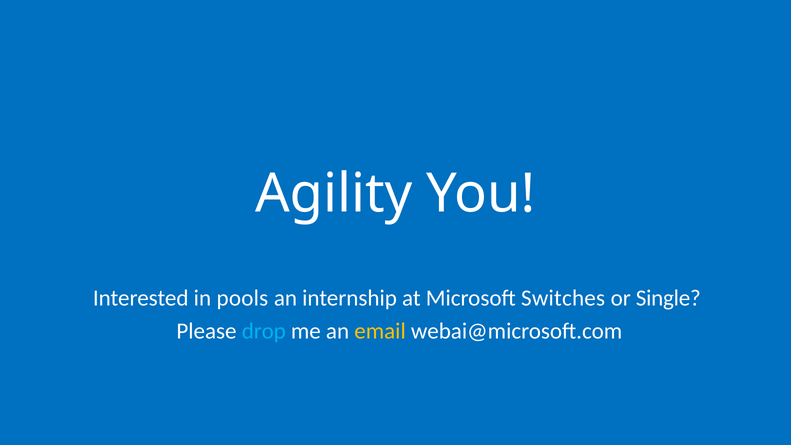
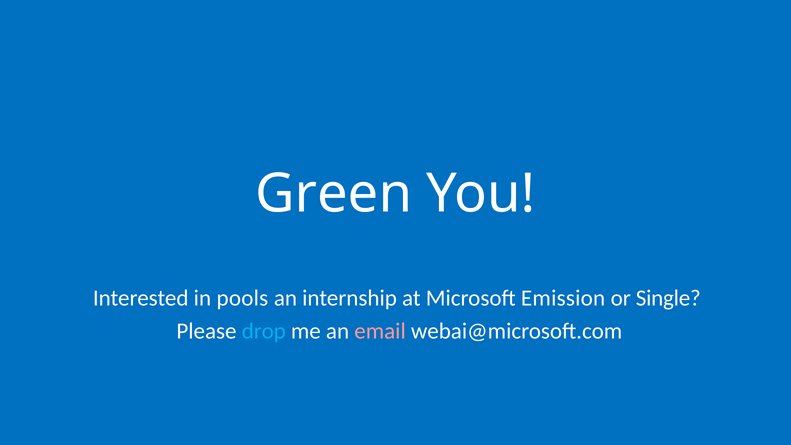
Agility: Agility -> Green (334, 194)
Switches: Switches -> Emission (563, 298)
email colour: yellow -> pink (380, 331)
